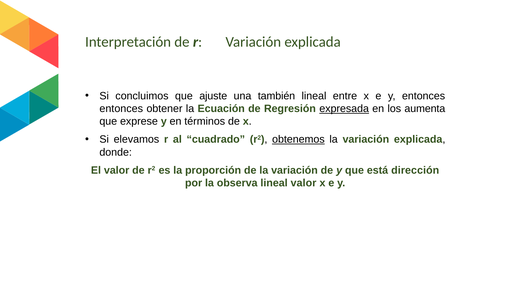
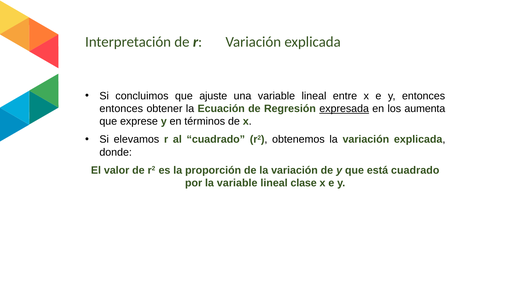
una también: también -> variable (276, 96)
obtenemos underline: present -> none (298, 139)
está dirección: dirección -> cuadrado (415, 170)
la observa: observa -> variable (237, 183)
lineal valor: valor -> clase (304, 183)
